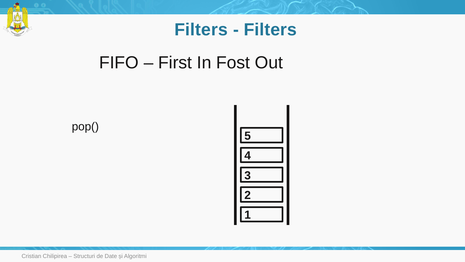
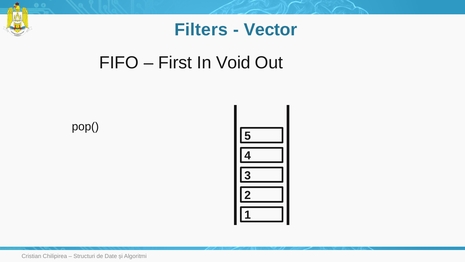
Filters: Filters -> Vector (271, 30)
Fost: Fost -> Void (233, 63)
